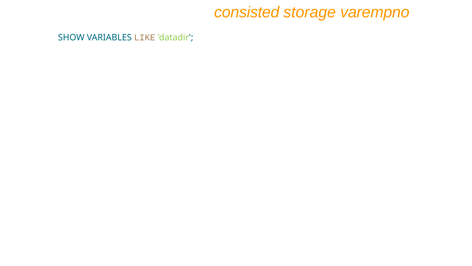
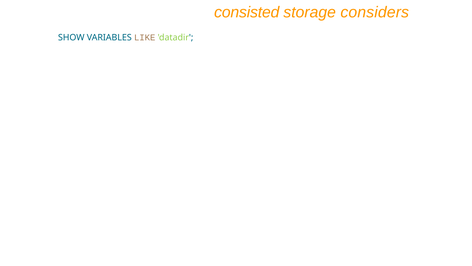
varempno: varempno -> considers (375, 12)
